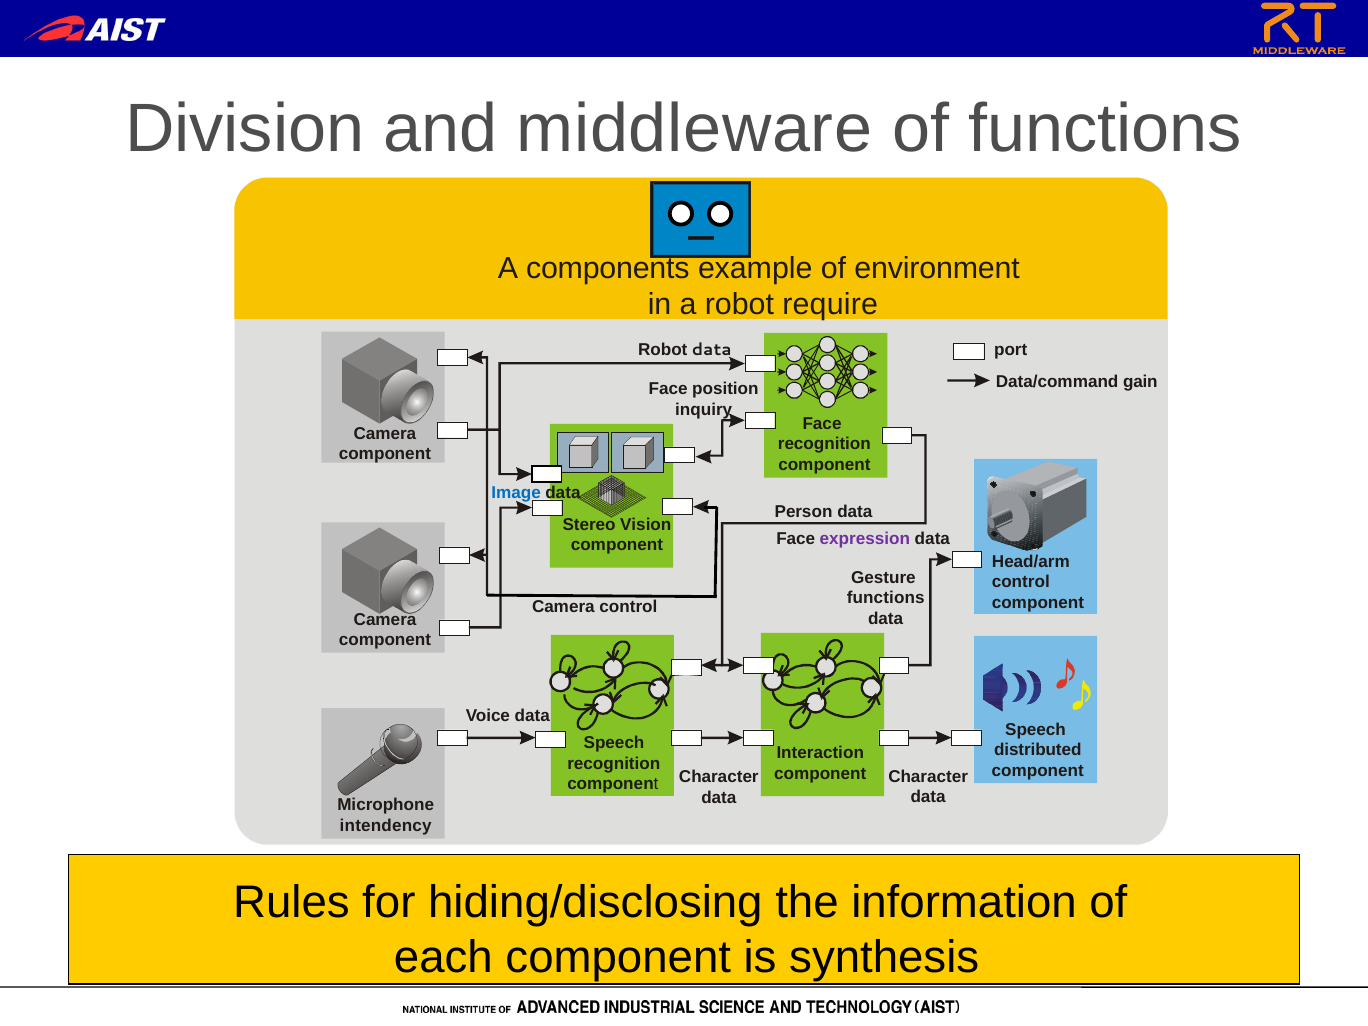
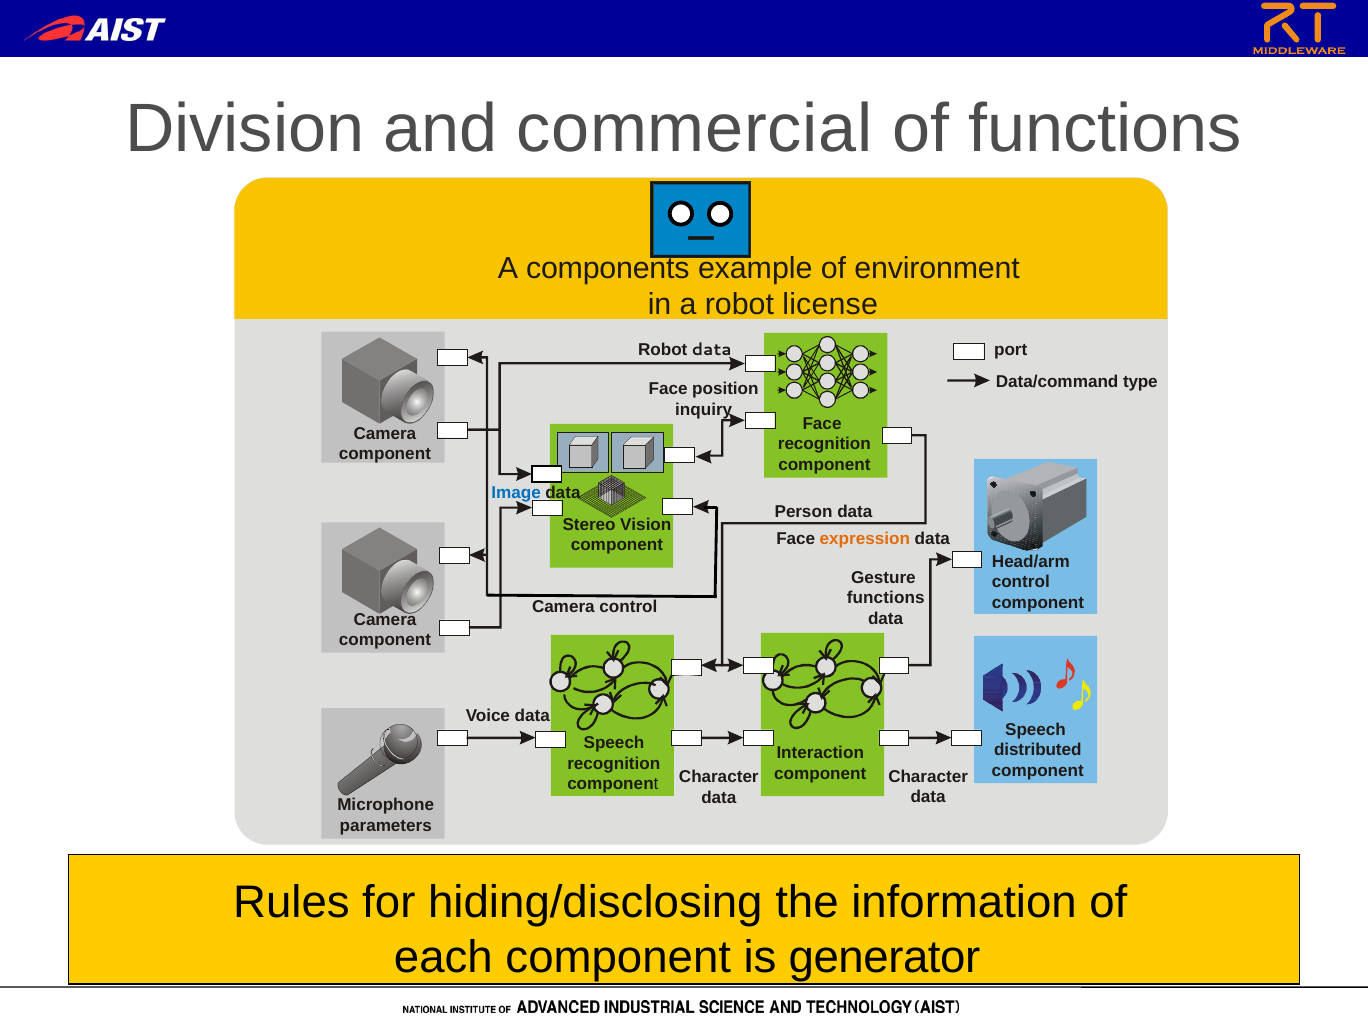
middleware: middleware -> commercial (695, 129)
require: require -> license (830, 304)
gain: gain -> type (1140, 382)
expression colour: purple -> orange (865, 539)
intendency: intendency -> parameters (386, 825)
synthesis: synthesis -> generator (884, 957)
